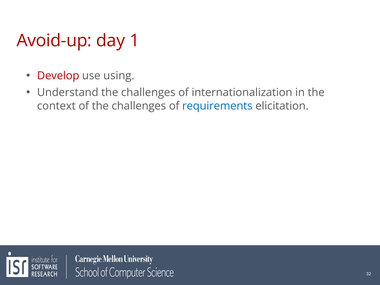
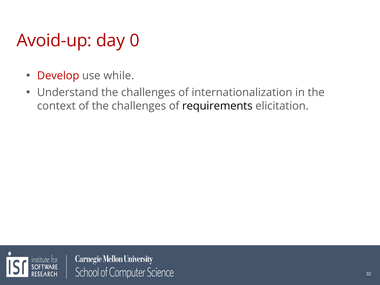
1: 1 -> 0 (135, 41)
using: using -> while (119, 76)
requirements colour: blue -> black (217, 106)
